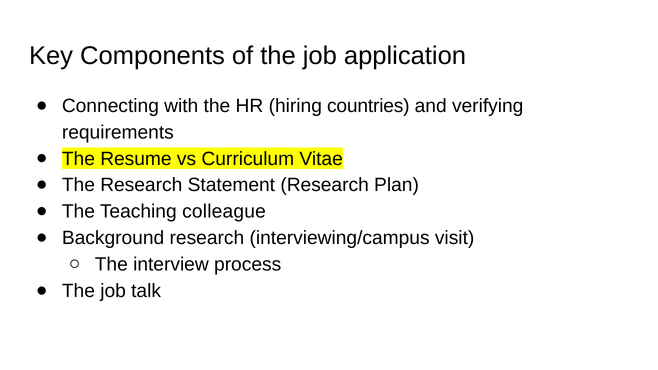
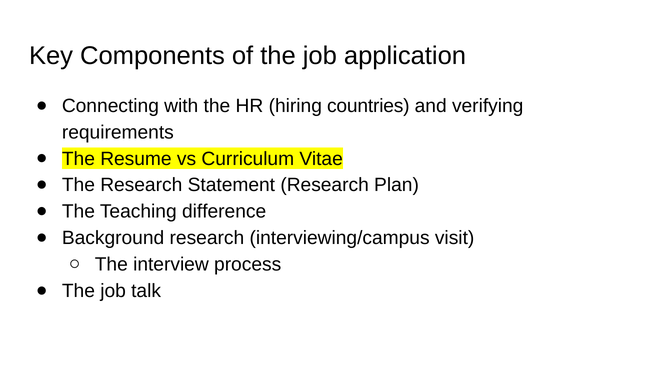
colleague: colleague -> difference (224, 212)
